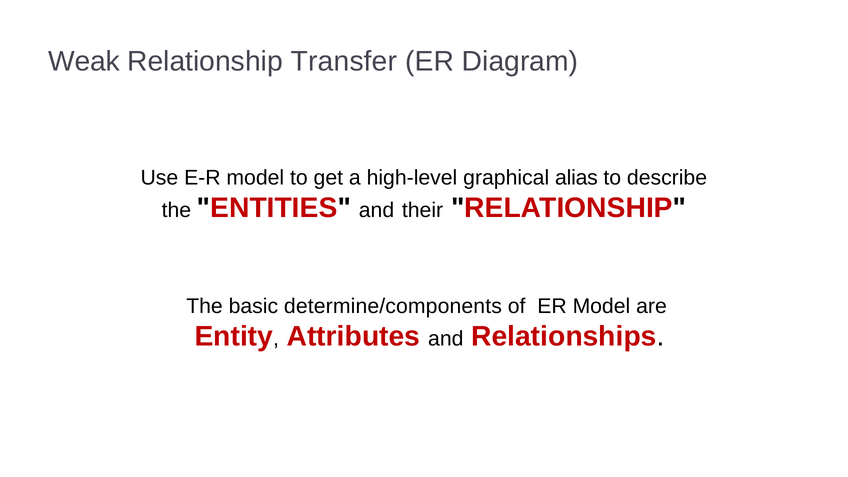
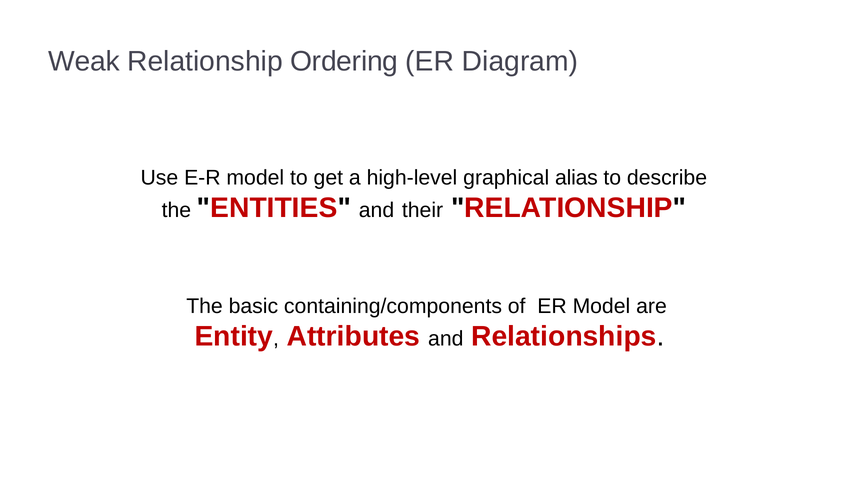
Transfer: Transfer -> Ordering (344, 61)
determine/components: determine/components -> containing/components (393, 306)
